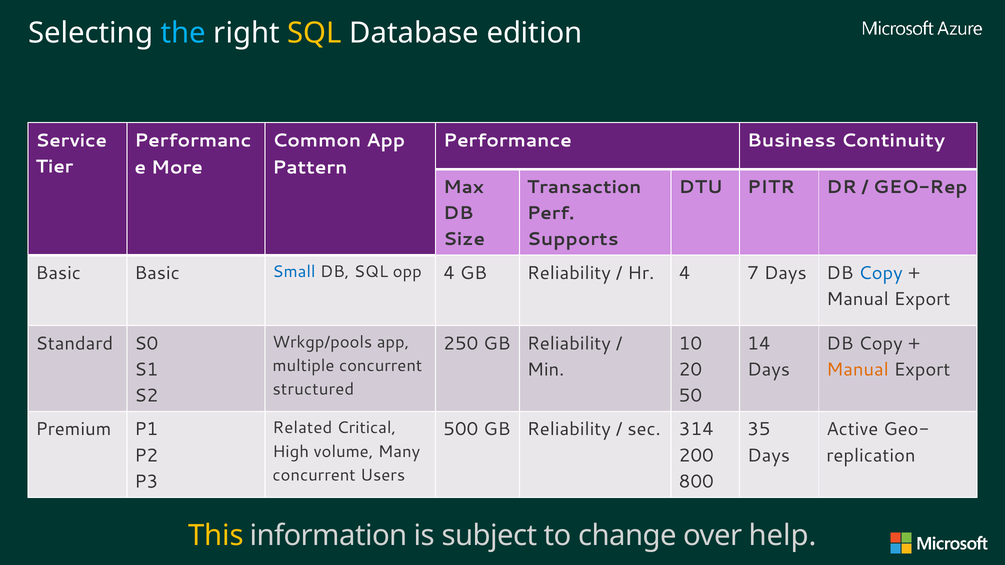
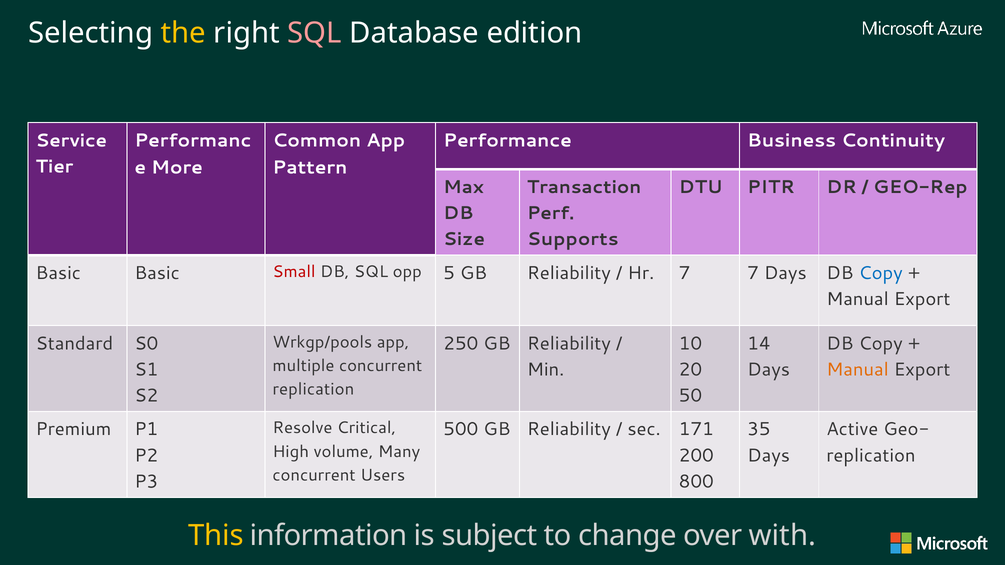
the colour: light blue -> yellow (183, 33)
SQL colour: yellow -> pink (315, 33)
Small colour: blue -> red (294, 272)
opp 4: 4 -> 5 (449, 273)
Hr 4: 4 -> 7 (685, 273)
structured: structured -> replication (313, 389)
Related: Related -> Resolve (302, 428)
314: 314 -> 171 (696, 430)
help: help -> with (782, 536)
